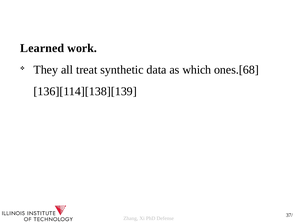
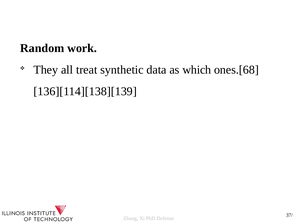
Learned: Learned -> Random (42, 48)
